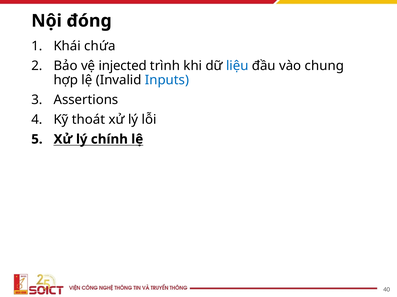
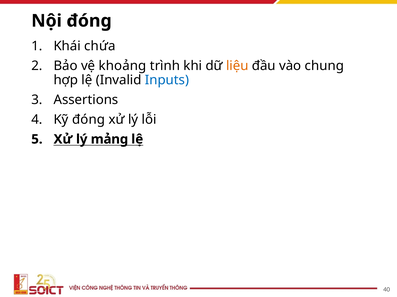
injected: injected -> khoảng (123, 66)
liệu colour: blue -> orange (237, 66)
Kỹ thoát: thoát -> đóng (89, 120)
chính: chính -> mảng (109, 140)
